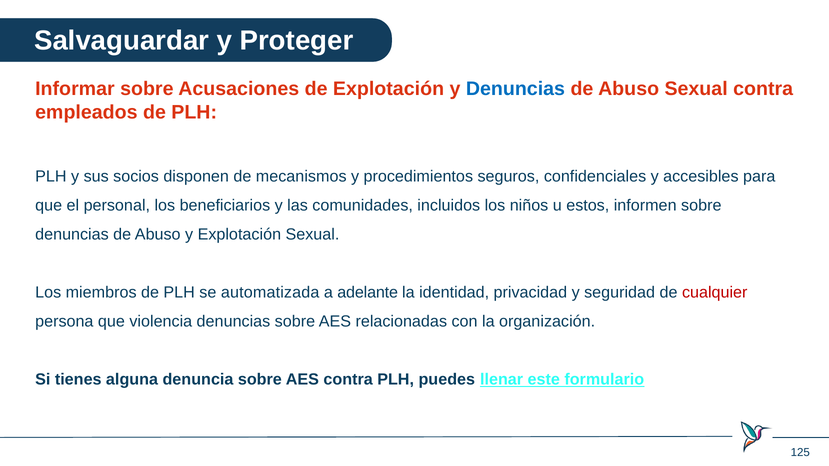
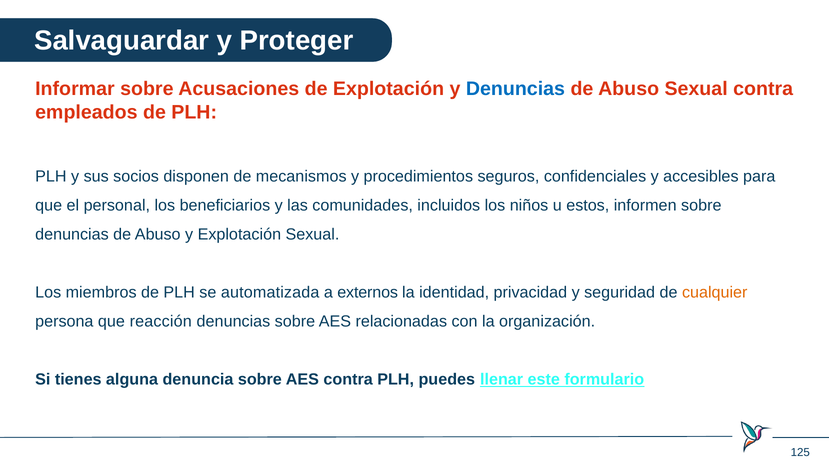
adelante: adelante -> externos (368, 292)
cualquier colour: red -> orange (715, 292)
violencia: violencia -> reacción (161, 321)
